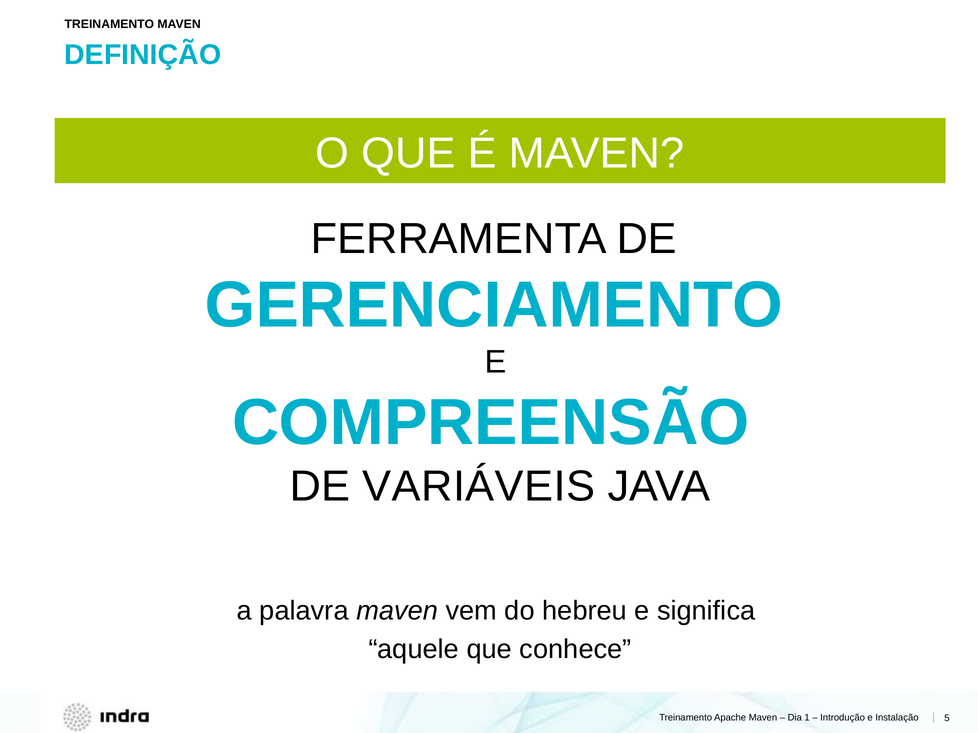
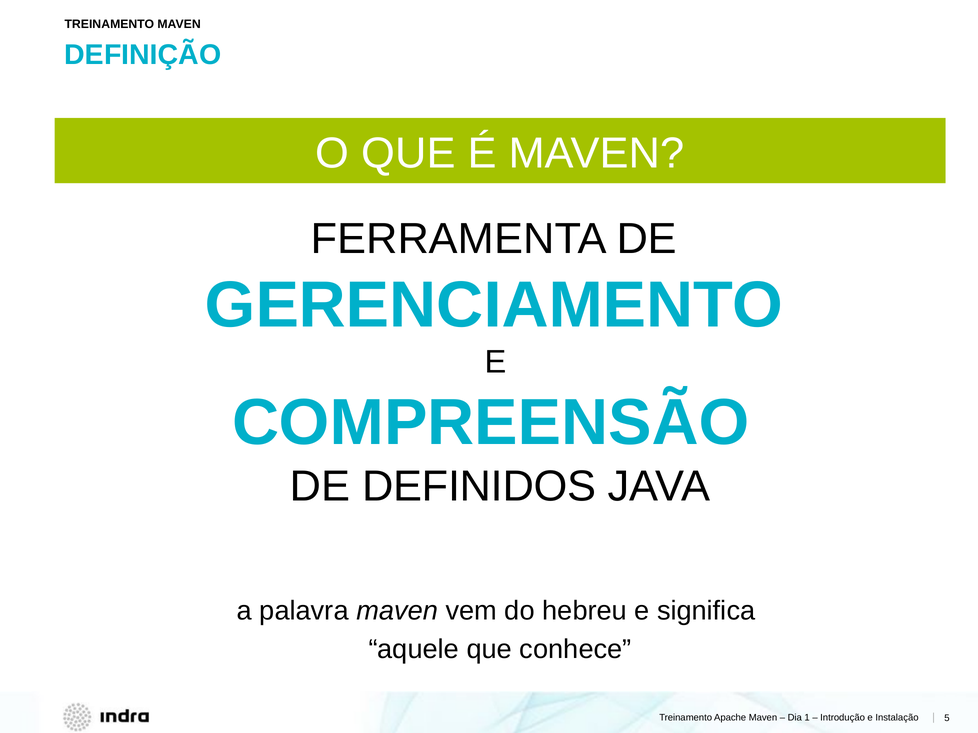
VARIÁVEIS: VARIÁVEIS -> DEFINIDOS (479, 487)
